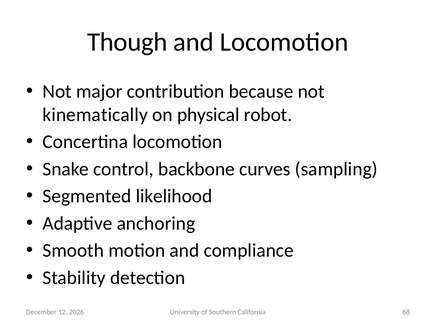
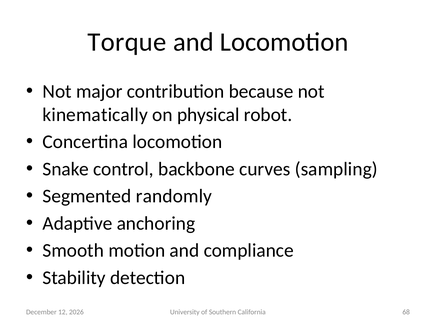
Though: Though -> Torque (127, 42)
likelihood: likelihood -> randomly (174, 196)
